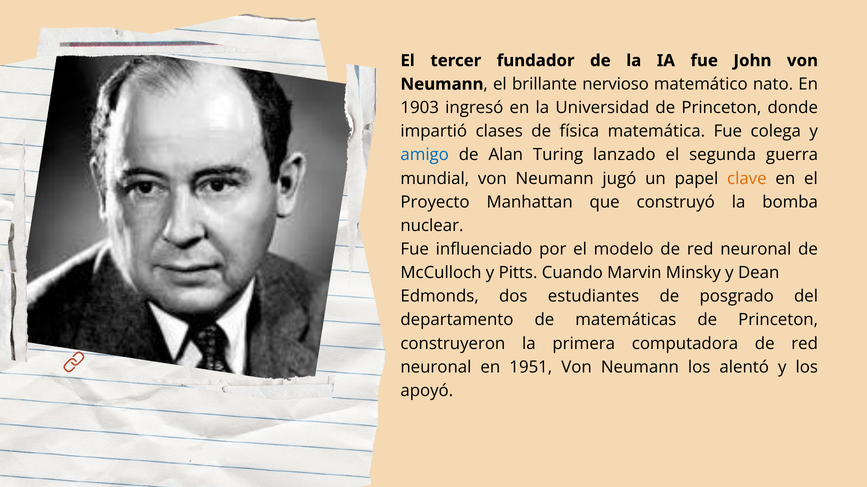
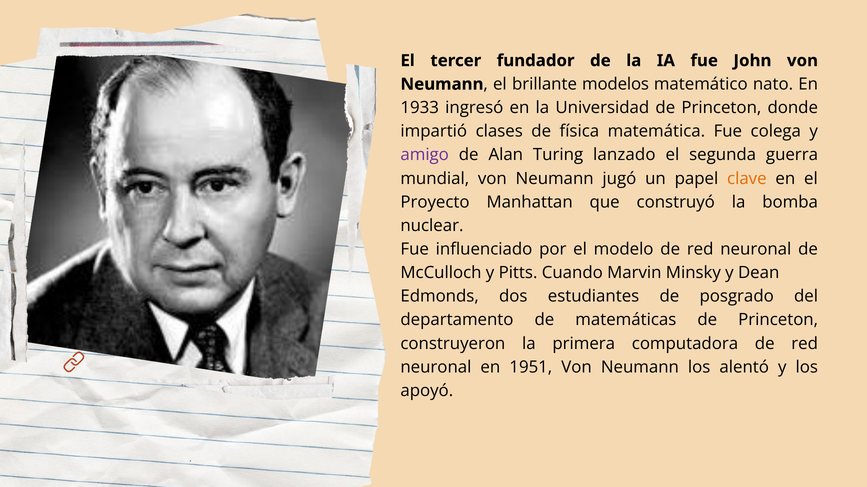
nervioso: nervioso -> modelos (616, 84)
1903: 1903 -> 1933 (420, 108)
amigo colour: blue -> purple (425, 155)
